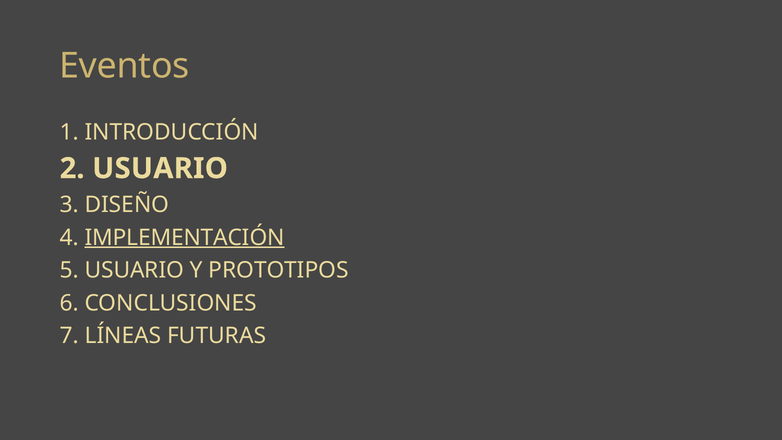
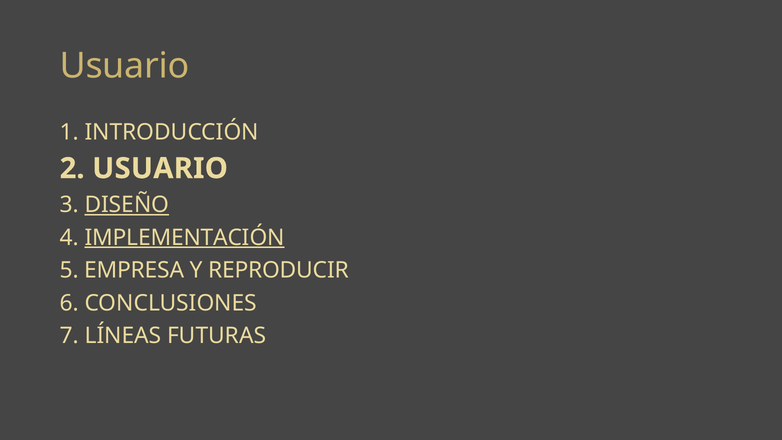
Eventos: Eventos -> Usuario (124, 66)
DISEÑO underline: none -> present (127, 205)
5 USUARIO: USUARIO -> EMPRESA (134, 270)
PROTOTIPOS: PROTOTIPOS -> REPRODUCIR (279, 270)
